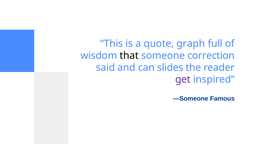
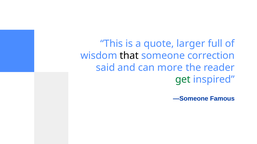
graph: graph -> larger (191, 44)
slides: slides -> more (170, 68)
get colour: purple -> green (183, 80)
